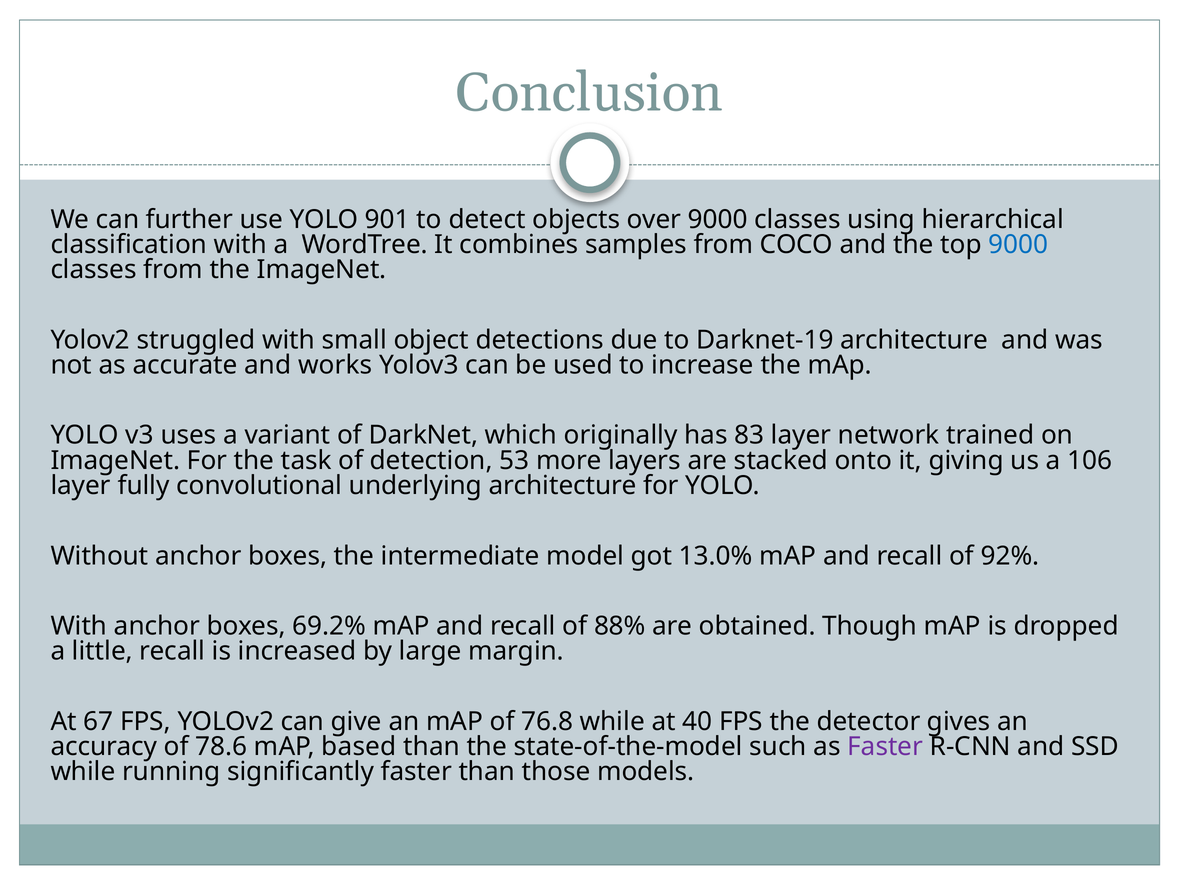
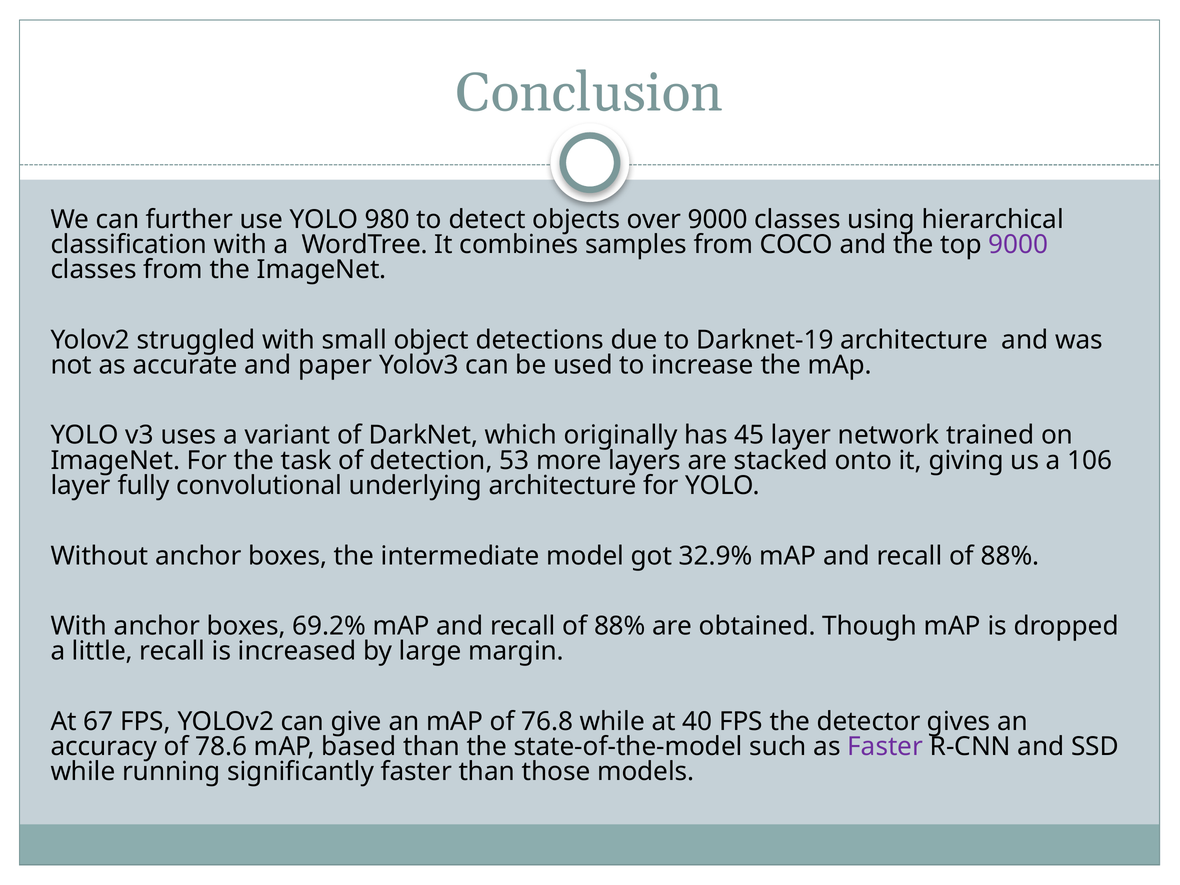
901: 901 -> 980 (387, 219)
9000 colour: blue -> purple (1018, 245)
works: works -> paper (335, 365)
83: 83 -> 45 (749, 435)
13.0%: 13.0% -> 32.9% (716, 556)
92%: 92% -> 88% (1010, 556)
